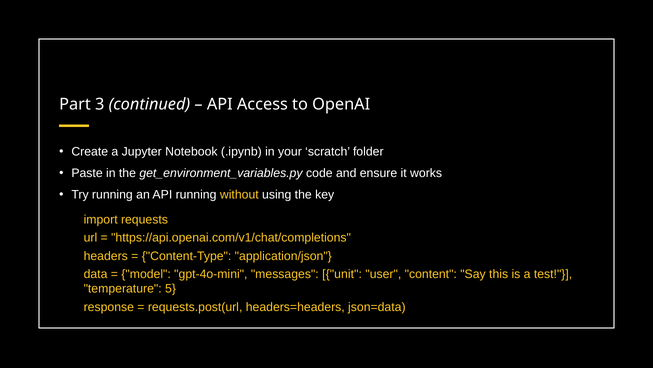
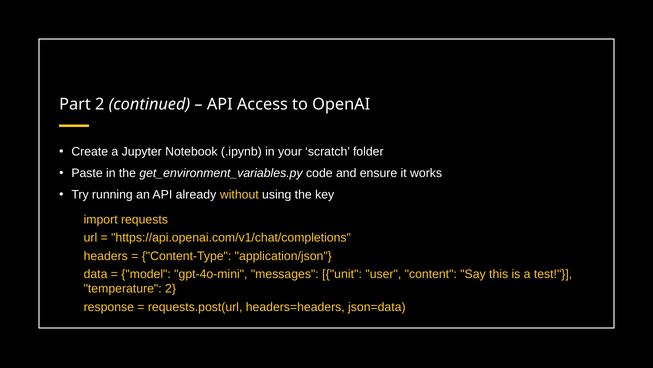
Part 3: 3 -> 2 (100, 104)
API running: running -> already (196, 195)
temperature 5: 5 -> 2 (171, 288)
